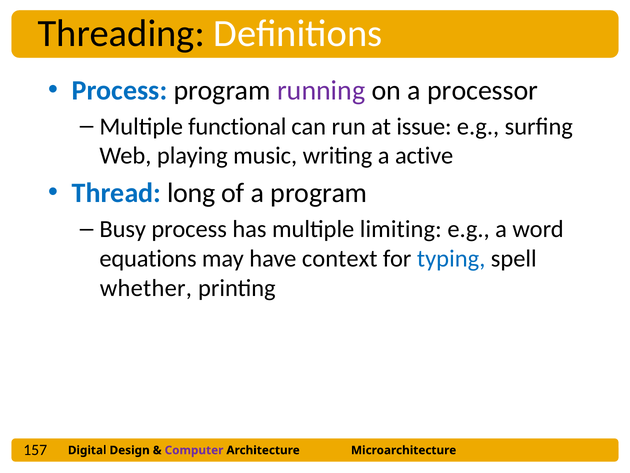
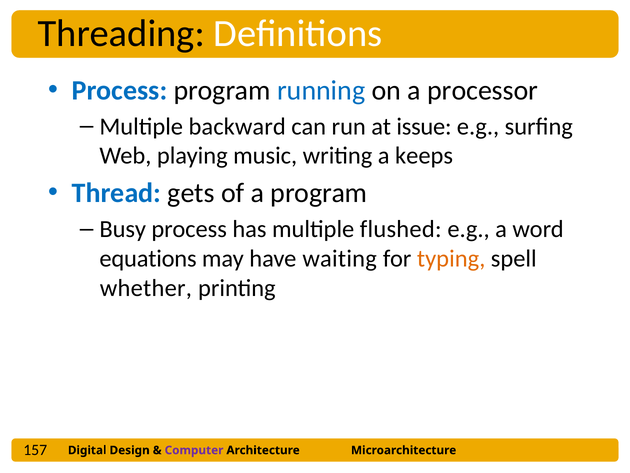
running colour: purple -> blue (321, 90)
functional: functional -> backward (237, 126)
active: active -> keeps (424, 156)
long: long -> gets (191, 193)
limiting: limiting -> flushed (401, 229)
context: context -> waiting (340, 258)
typing colour: blue -> orange (451, 258)
